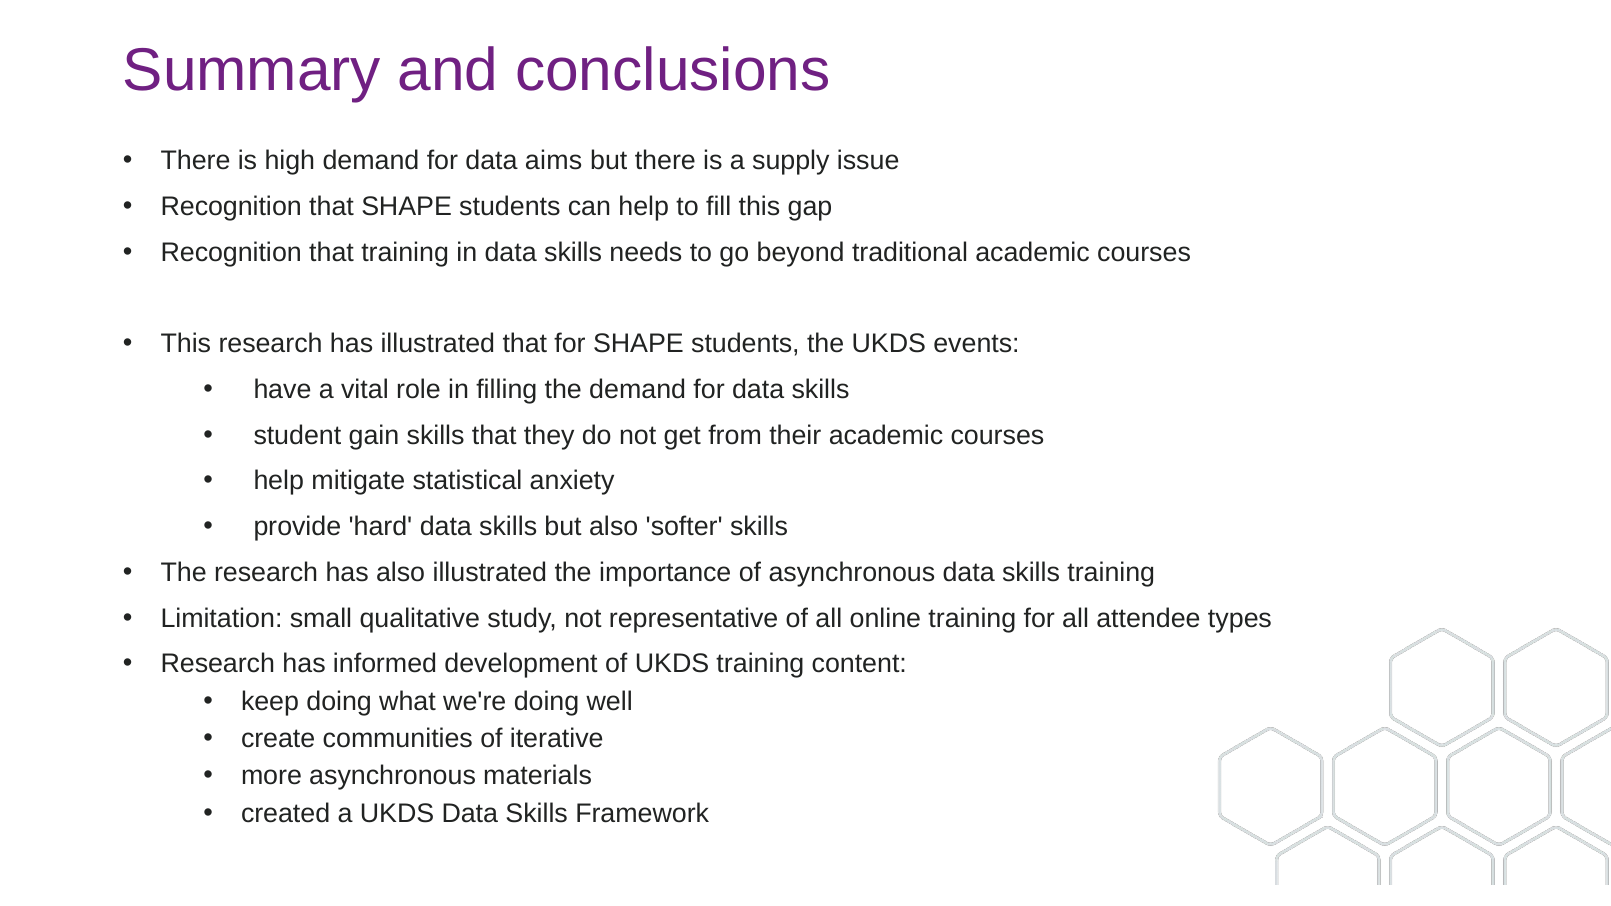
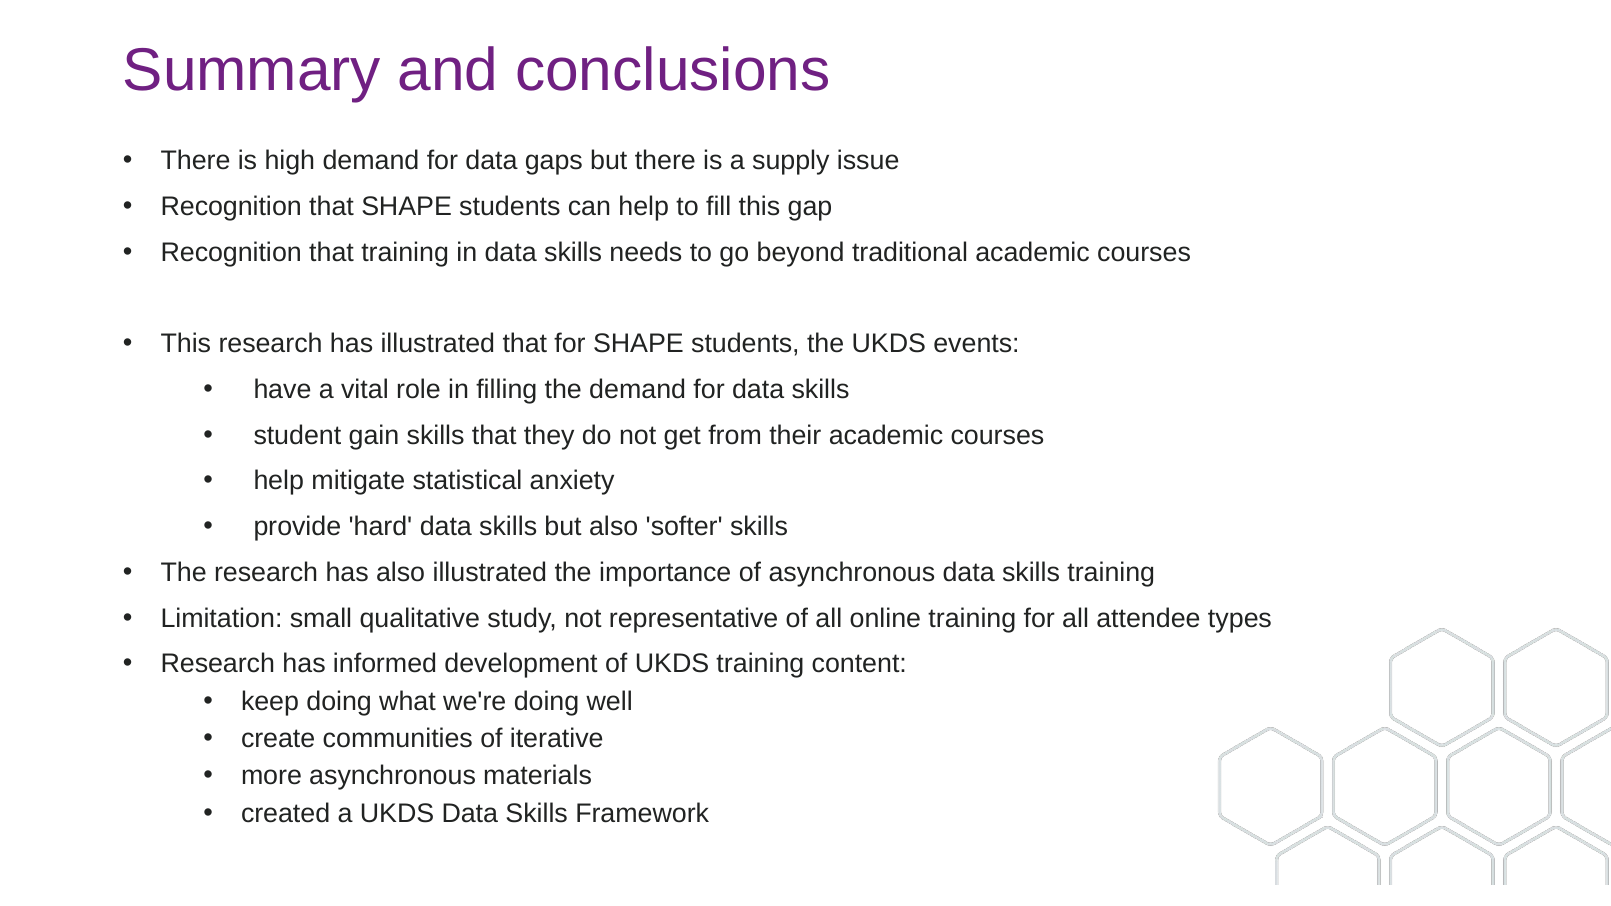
aims: aims -> gaps (554, 161)
